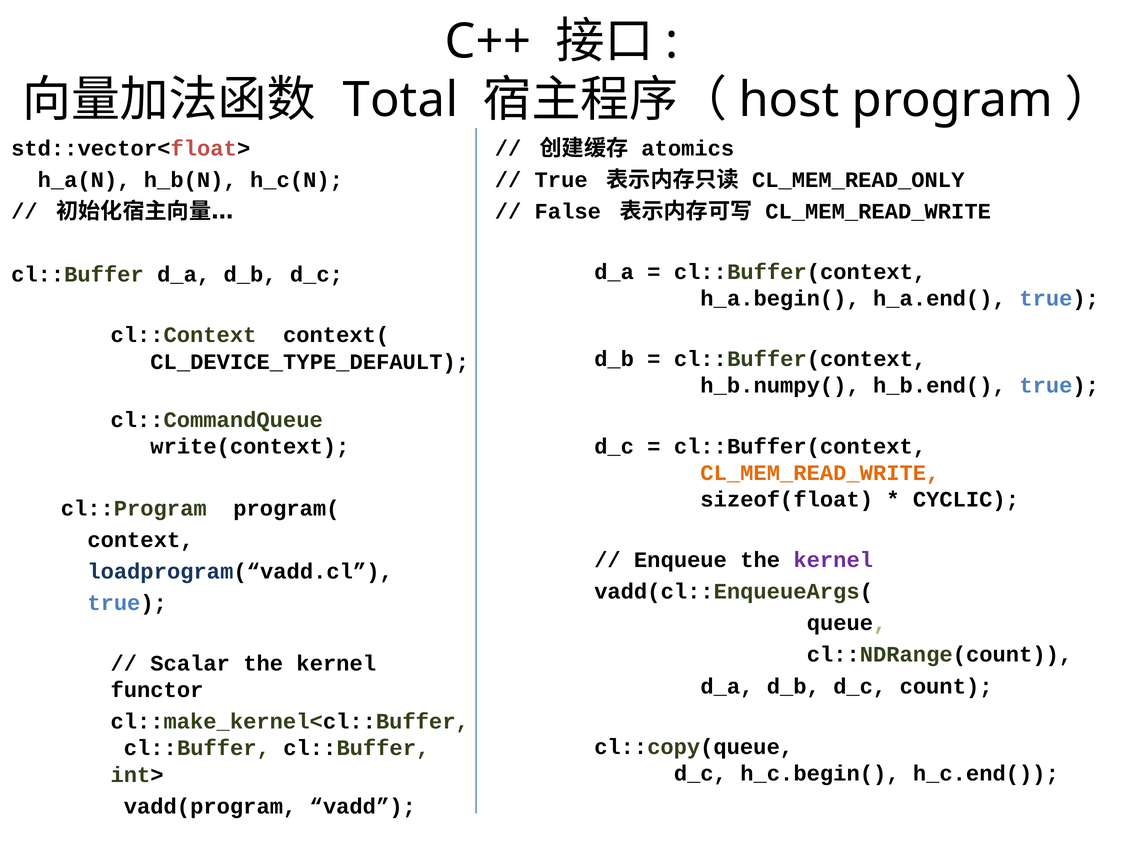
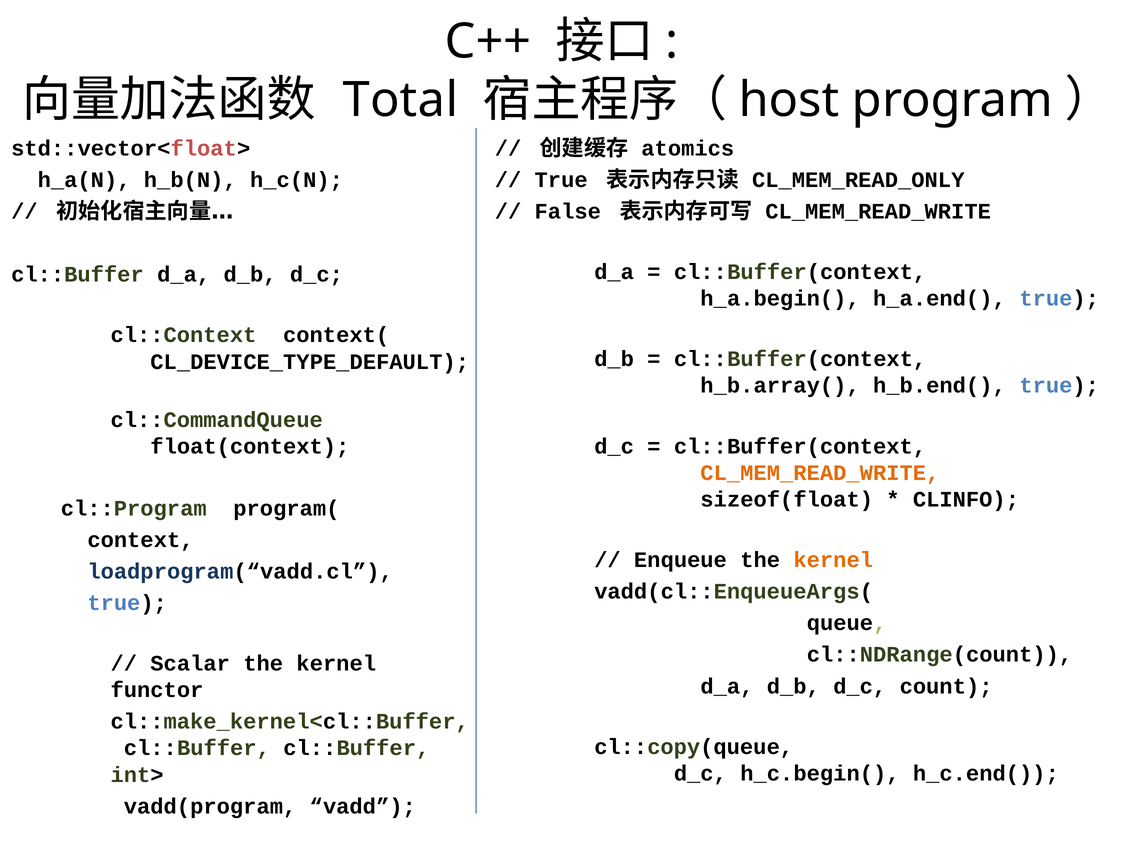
h_b.numpy(: h_b.numpy( -> h_b.array( (780, 386)
write(context: write(context -> float(context (250, 446)
CYCLIC: CYCLIC -> CLINFO (966, 499)
kernel colour: purple -> orange (833, 560)
